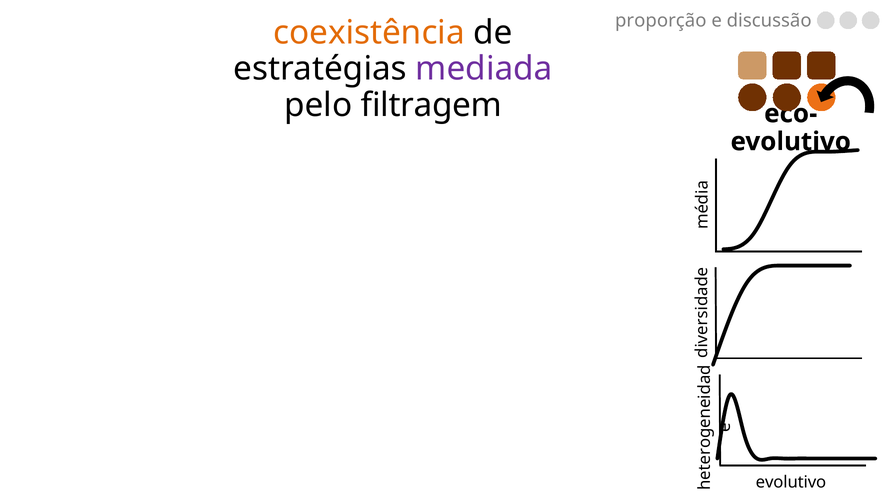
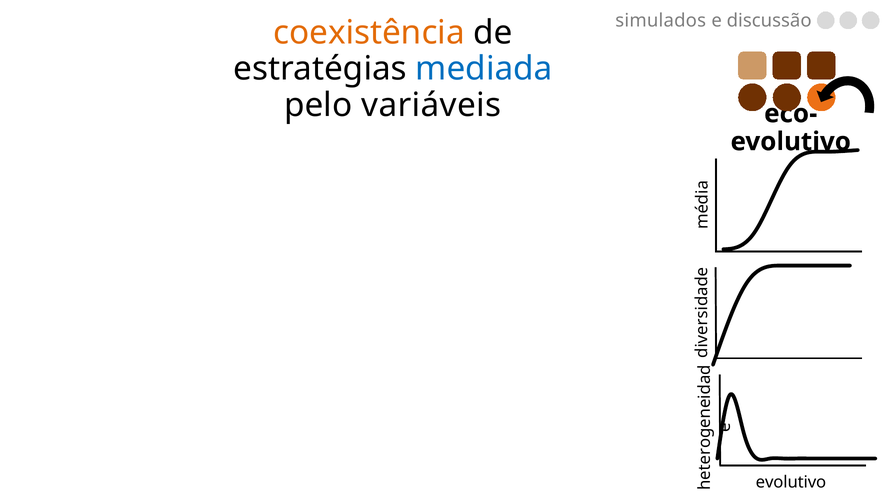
proporção: proporção -> simulados (661, 21)
mediada colour: purple -> blue (484, 69)
filtragem: filtragem -> variáveis (431, 105)
